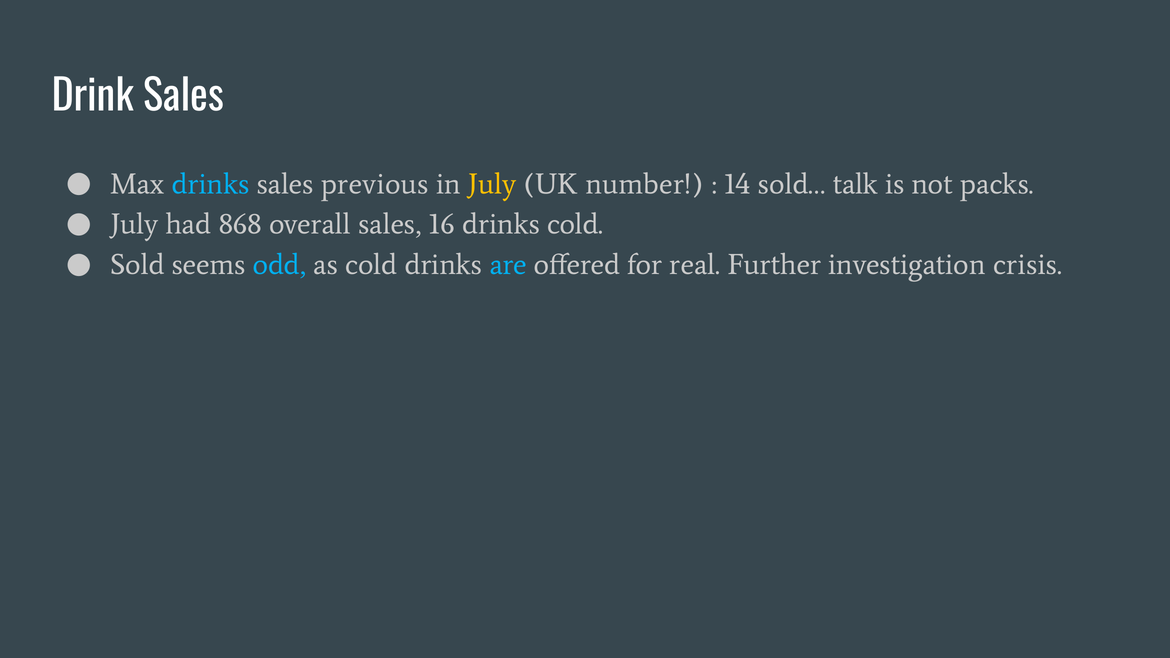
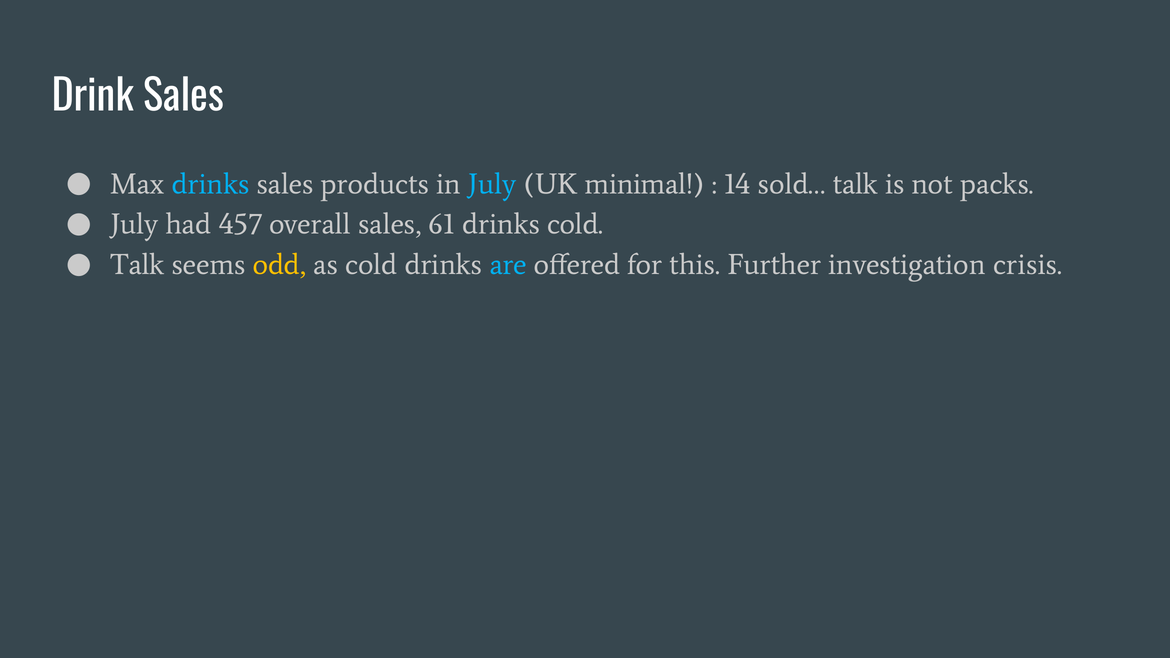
previous: previous -> products (375, 184)
July colour: yellow -> light blue (492, 184)
number: number -> minimal (645, 184)
868: 868 -> 457 (240, 224)
16: 16 -> 61 (442, 224)
Sold: Sold -> Talk (137, 265)
odd colour: light blue -> yellow (279, 265)
real: real -> this (695, 265)
